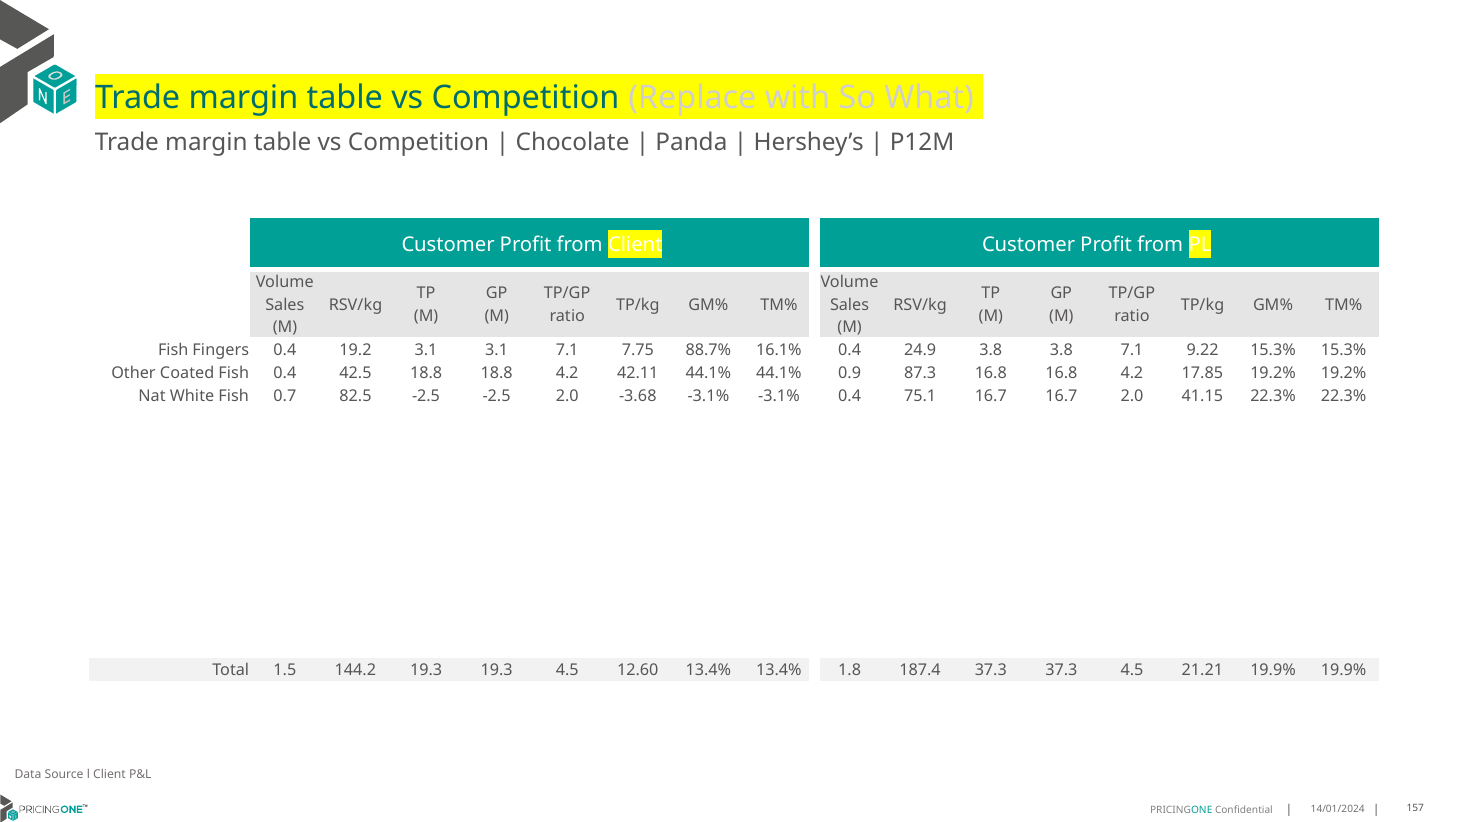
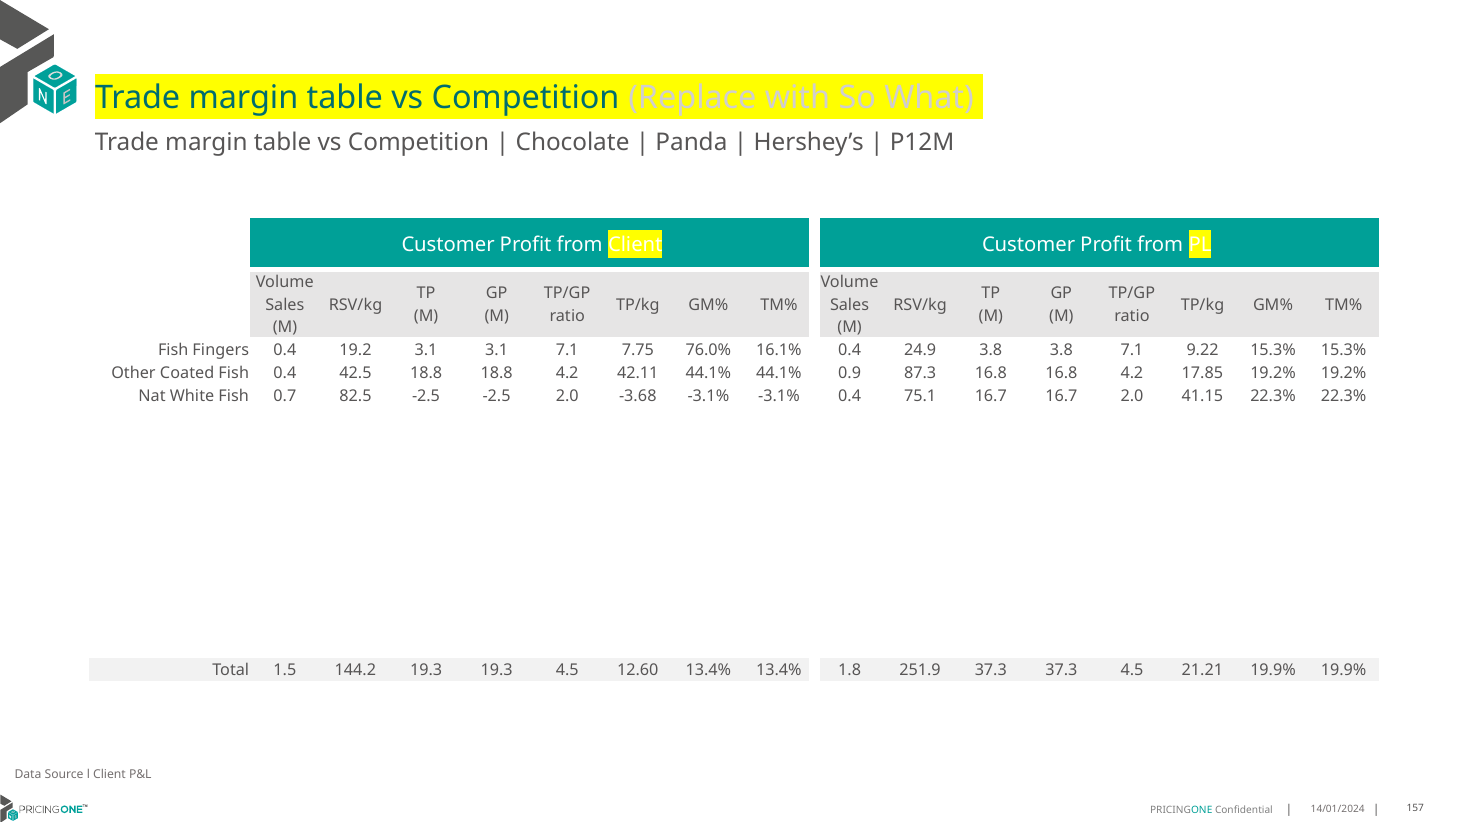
88.7%: 88.7% -> 76.0% (708, 350)
187.4: 187.4 -> 251.9 (920, 670)
